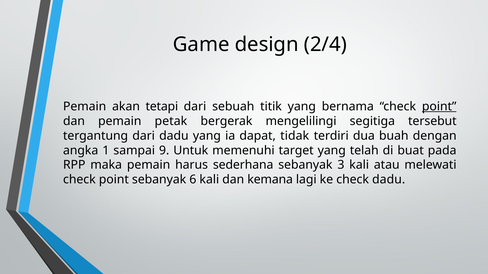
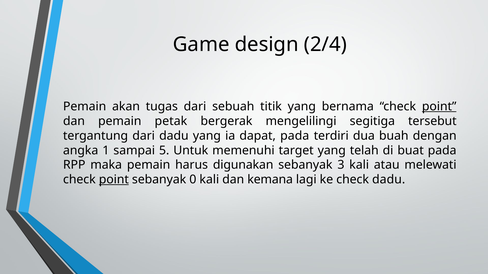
tetapi: tetapi -> tugas (162, 107)
dapat tidak: tidak -> pada (295, 136)
9: 9 -> 5 (164, 151)
sederhana: sederhana -> digunakan (243, 165)
point underline: none -> present (114, 180)
6: 6 -> 0 (193, 180)
